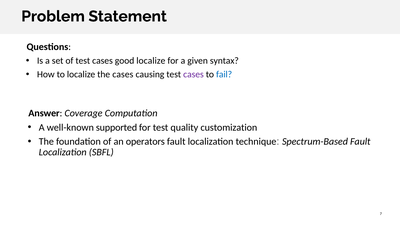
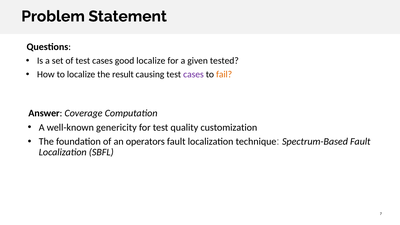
syntax: syntax -> tested (224, 61)
the cases: cases -> result (123, 74)
fail colour: blue -> orange (224, 74)
supported: supported -> genericity (116, 127)
